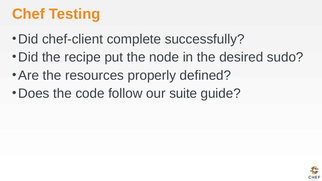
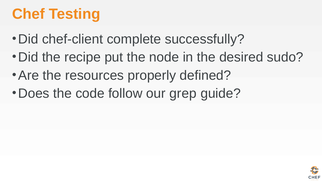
suite: suite -> grep (183, 94)
